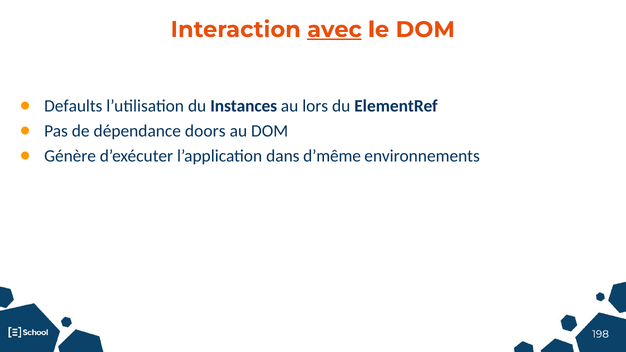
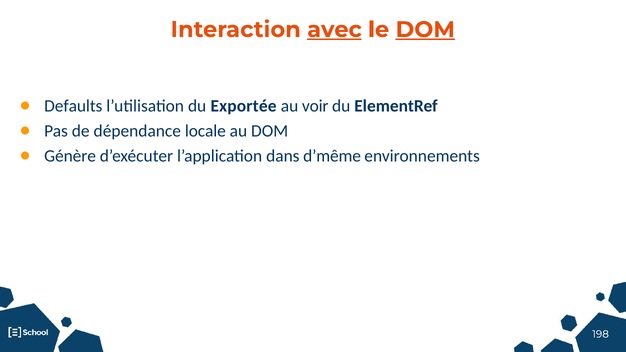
DOM underline: none -> present (425, 30)
Instances: Instances -> Exportée (244, 106)
lors: lors -> voir (315, 106)
doors: doors -> locale (205, 131)
